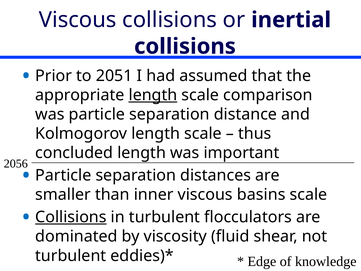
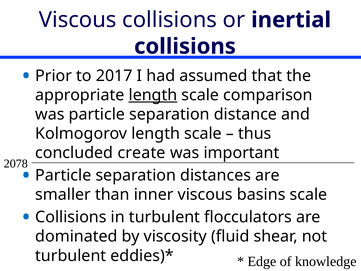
2051: 2051 -> 2017 (114, 76)
concluded length: length -> create (142, 153)
2056: 2056 -> 2078 (16, 163)
Collisions underline: present -> none (71, 217)
